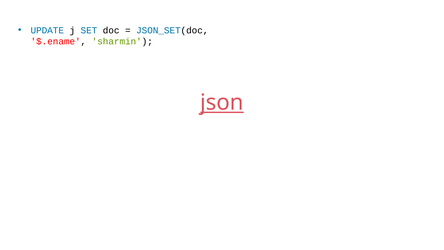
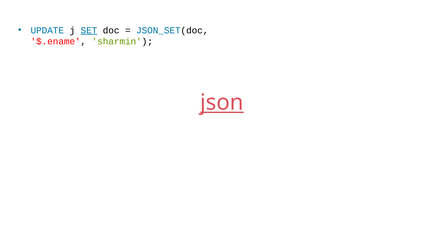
SET underline: none -> present (89, 30)
